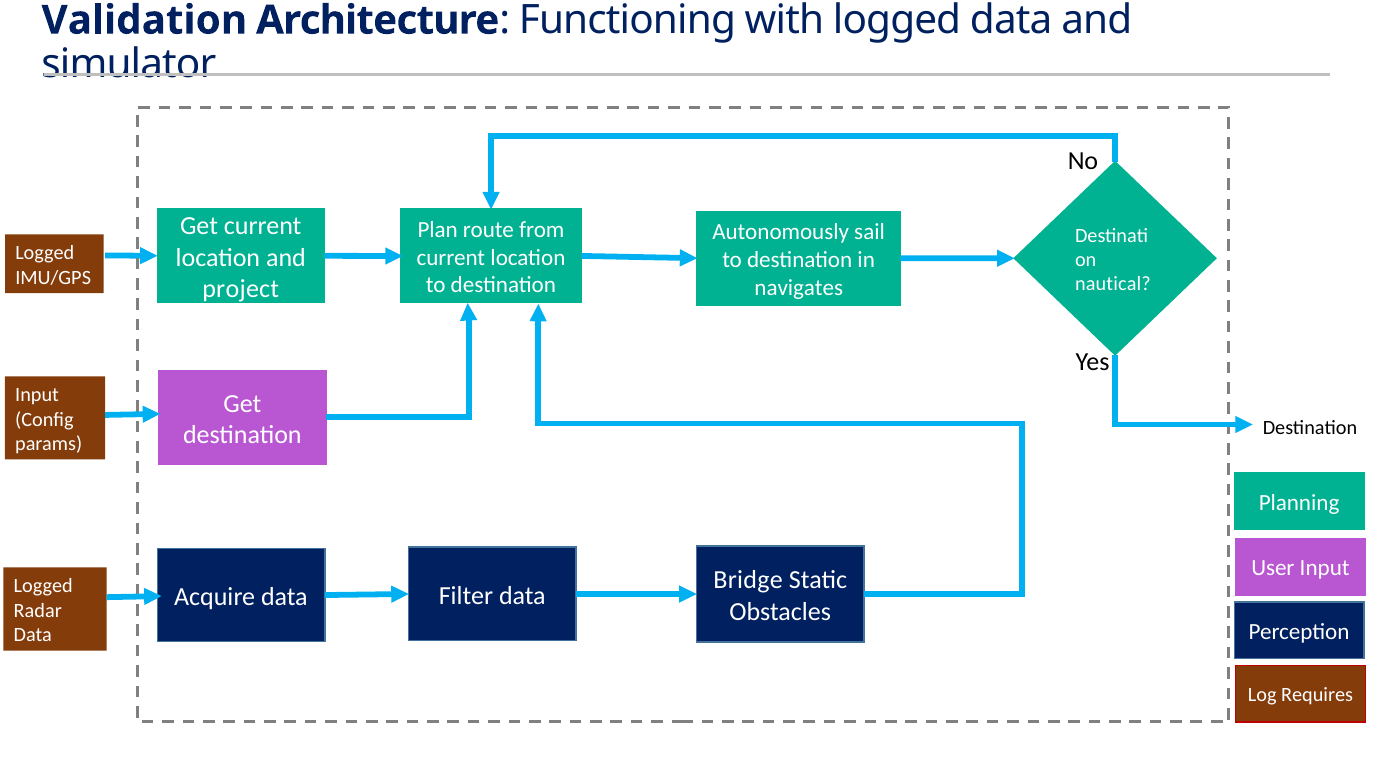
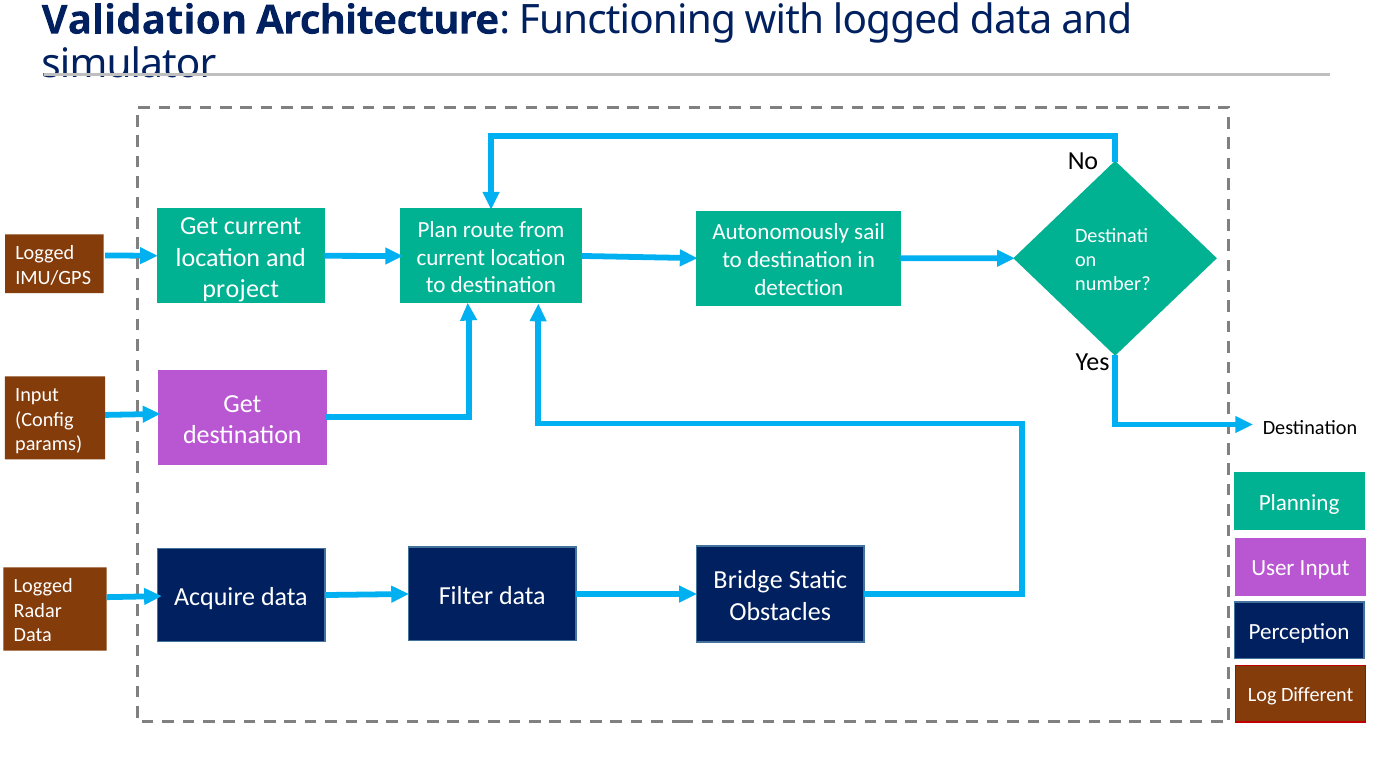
nautical: nautical -> number (1113, 284)
navigates: navigates -> detection (799, 288)
Requires: Requires -> Different (1317, 695)
